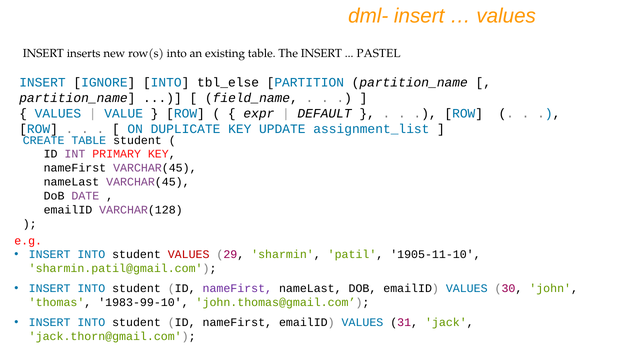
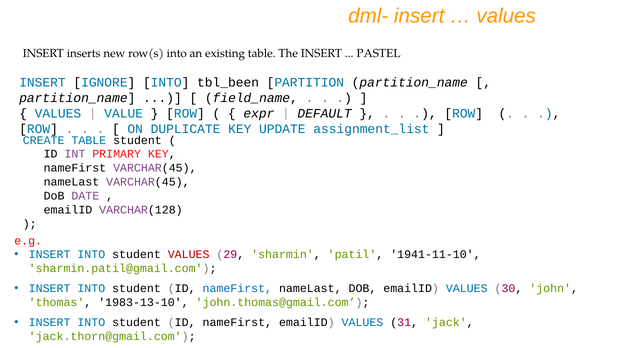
tbl_else: tbl_else -> tbl_been (228, 82)
1905-11-10: 1905-11-10 -> 1941-11-10 (435, 254)
nameFirst colour: purple -> blue (237, 288)
1983-99-10: 1983-99-10 -> 1983-13-10 (143, 302)
